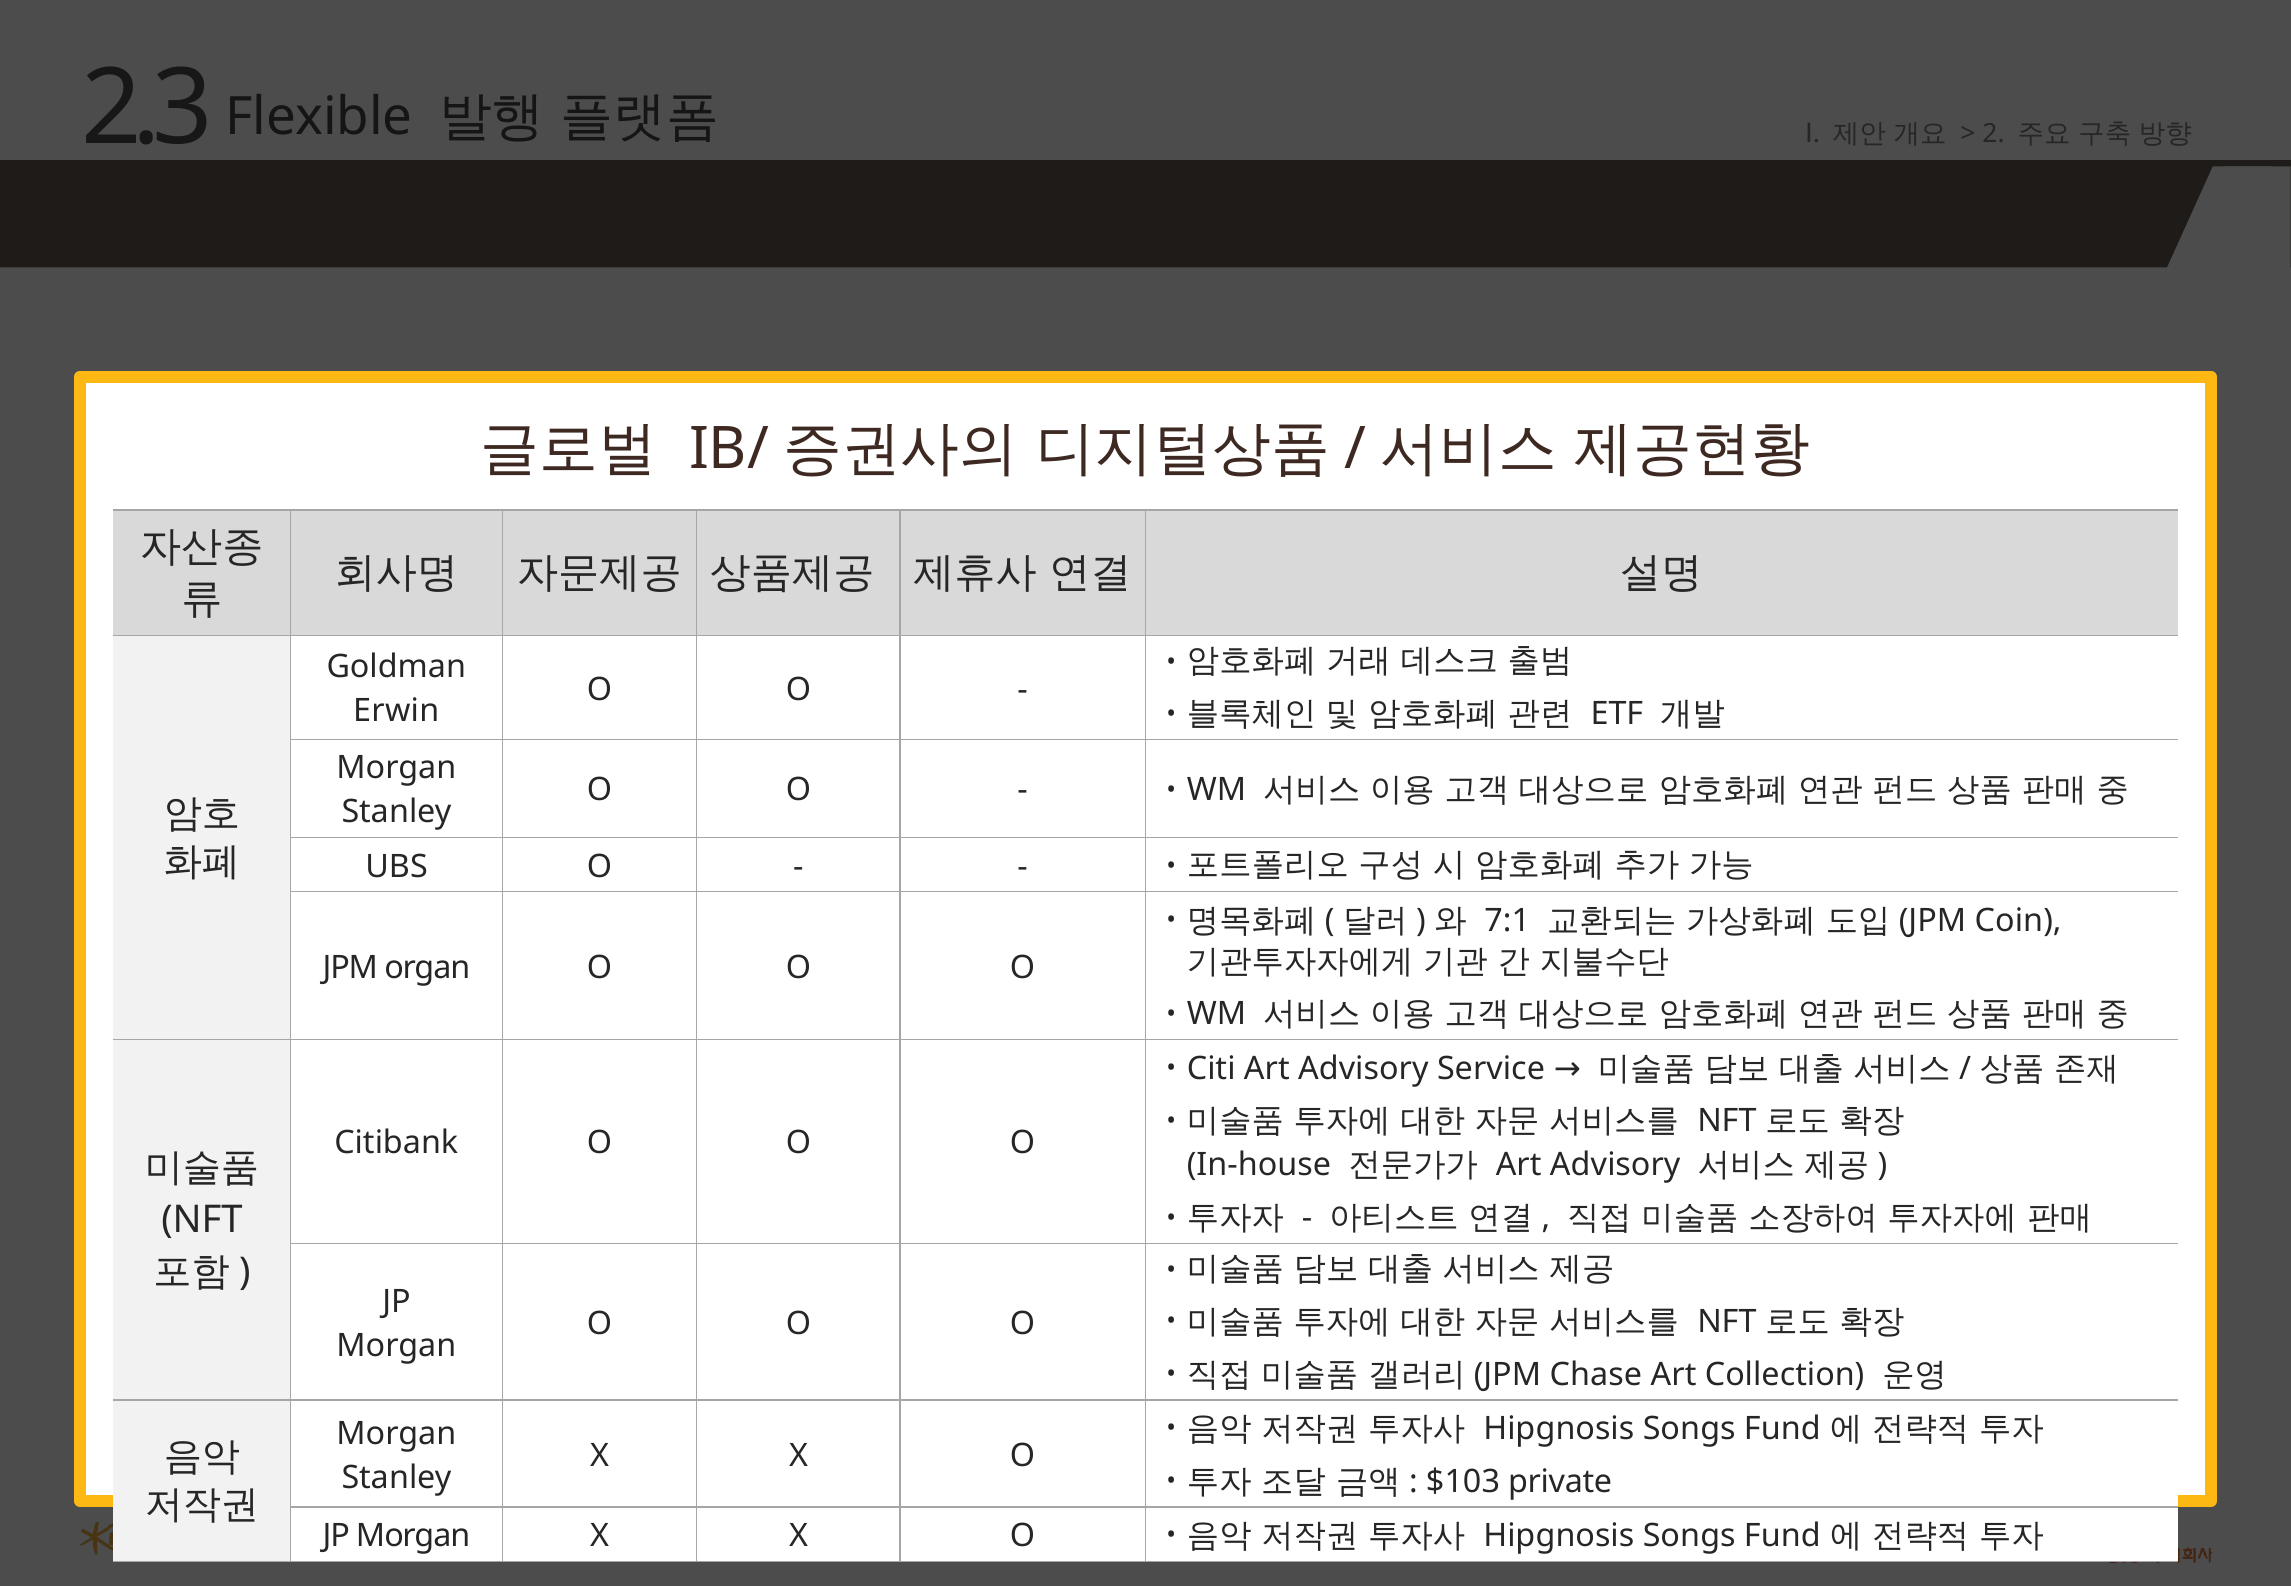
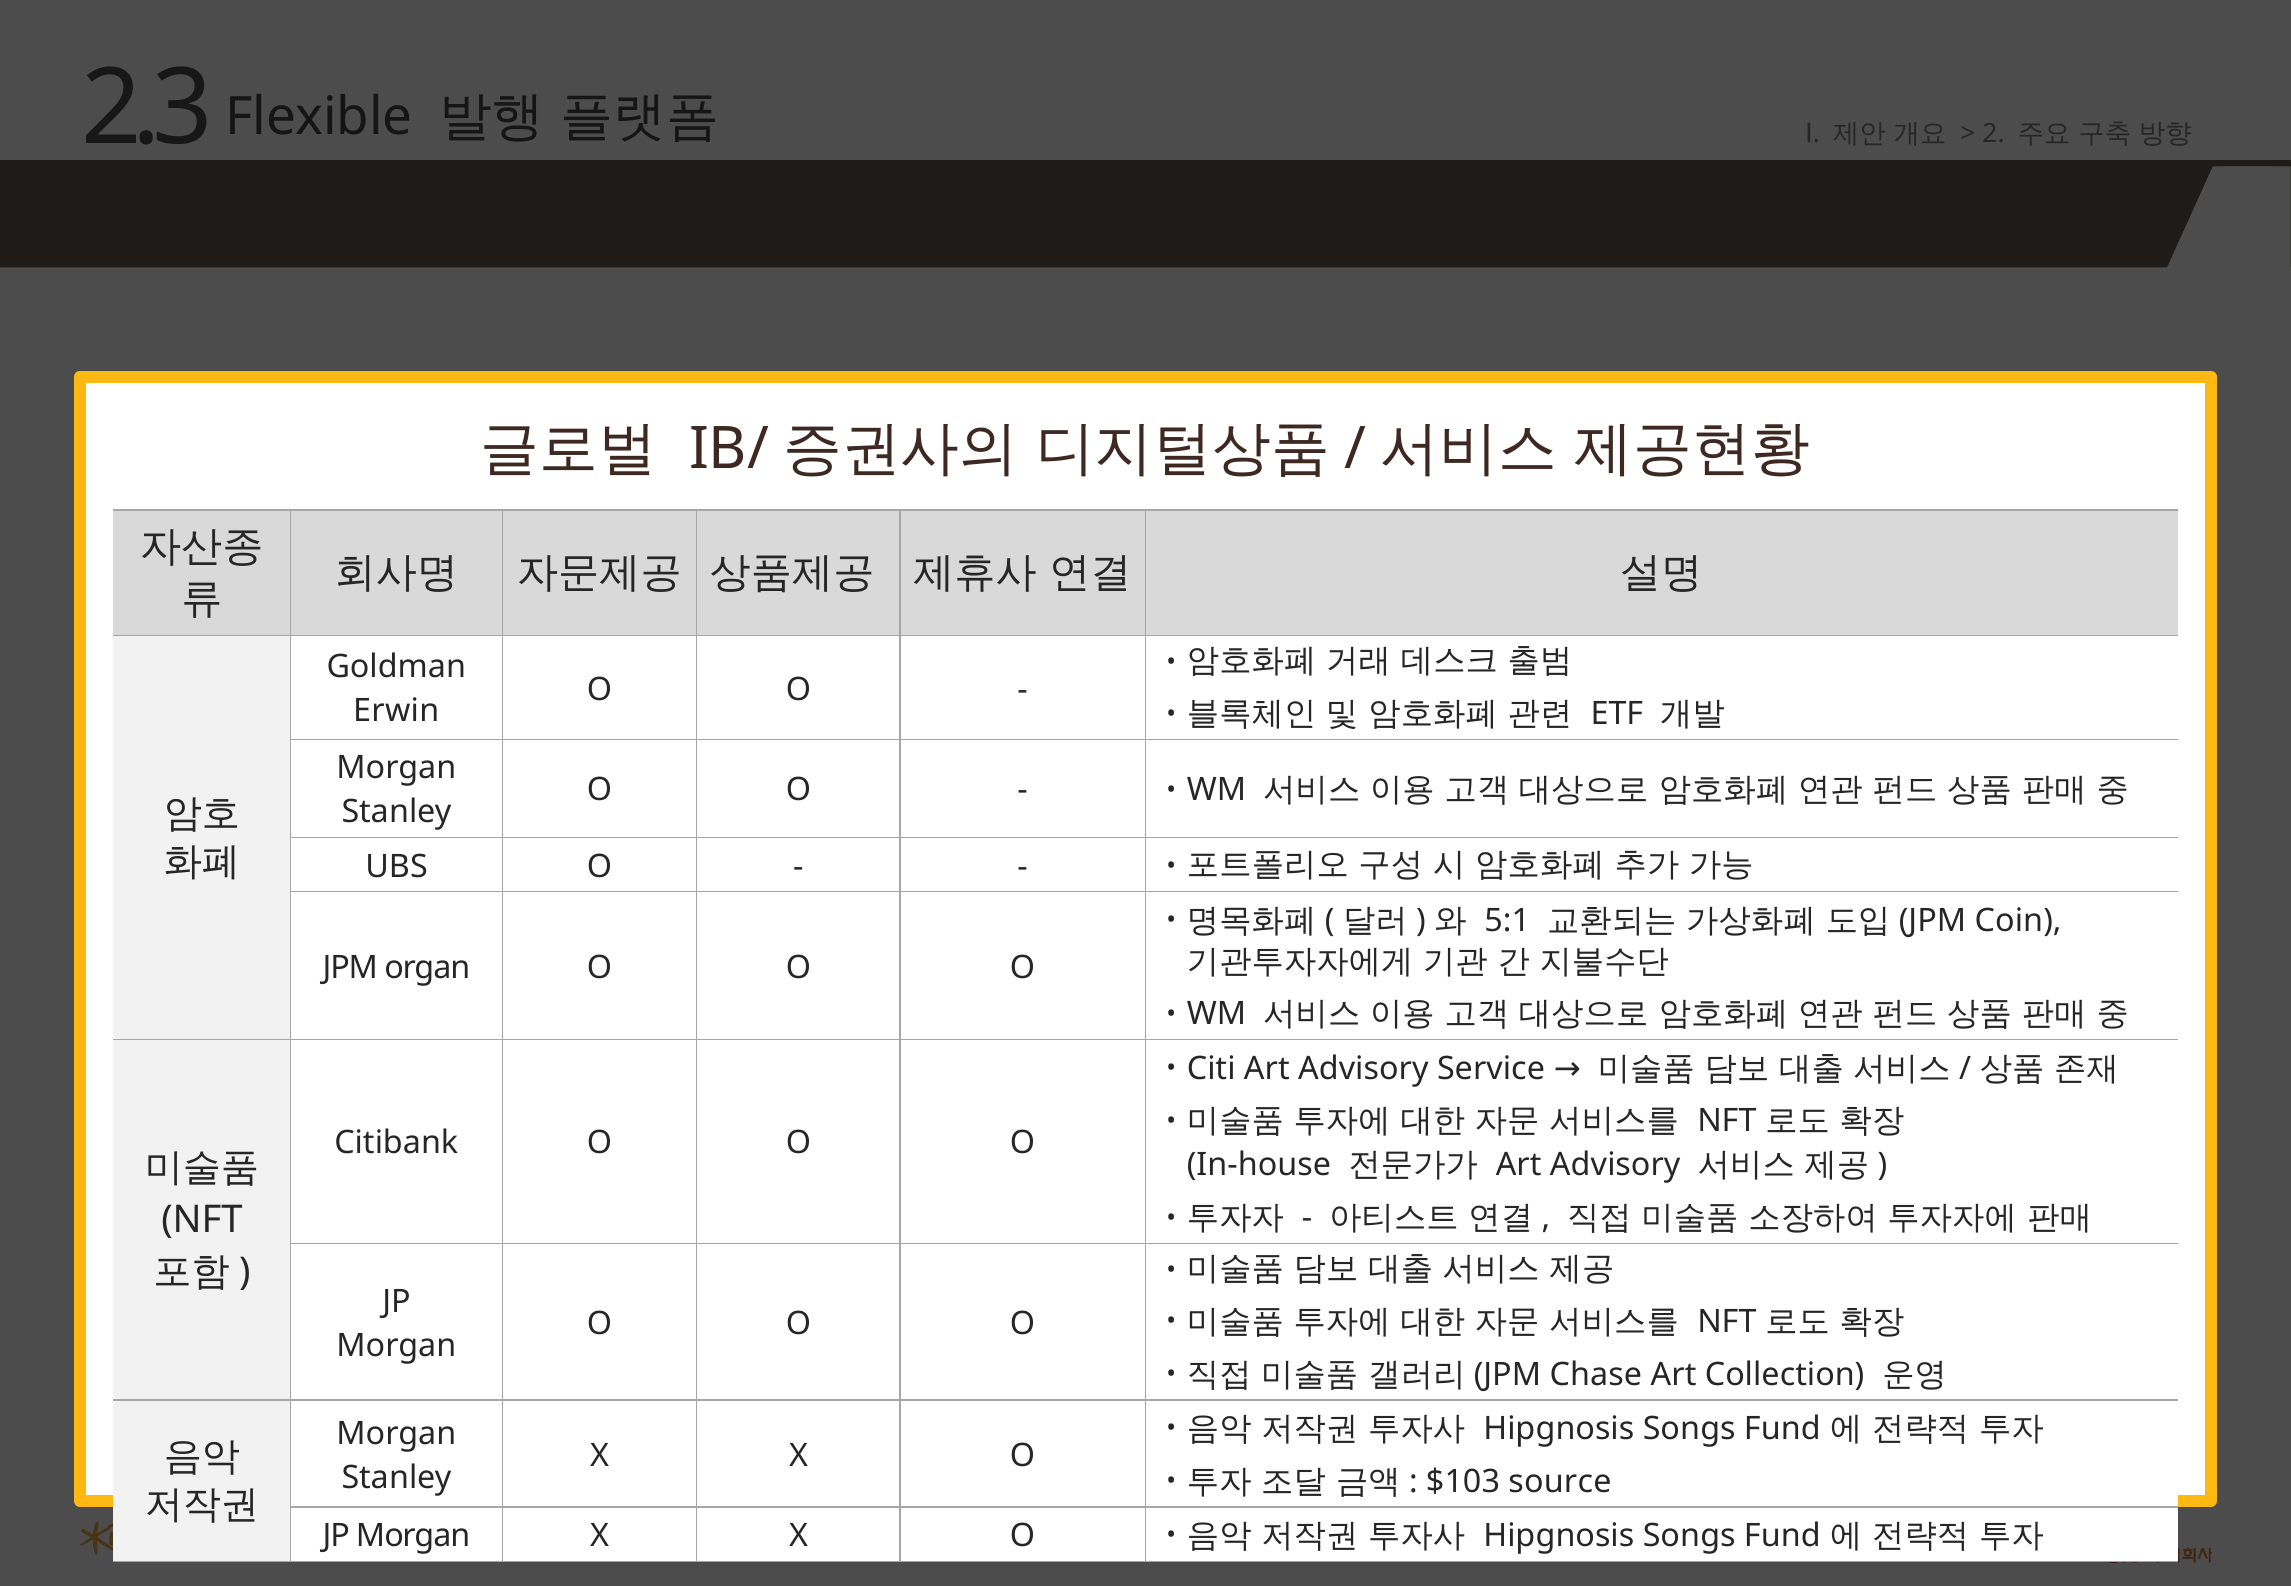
7:1: 7:1 -> 5:1 (1507, 921)
private: private -> source (1560, 1482)
